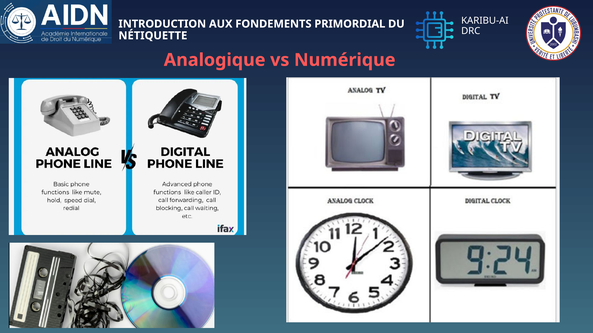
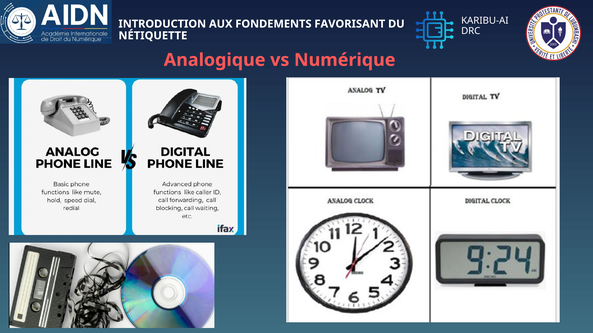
PRIMORDIAL: PRIMORDIAL -> FAVORISANT (350, 24)
